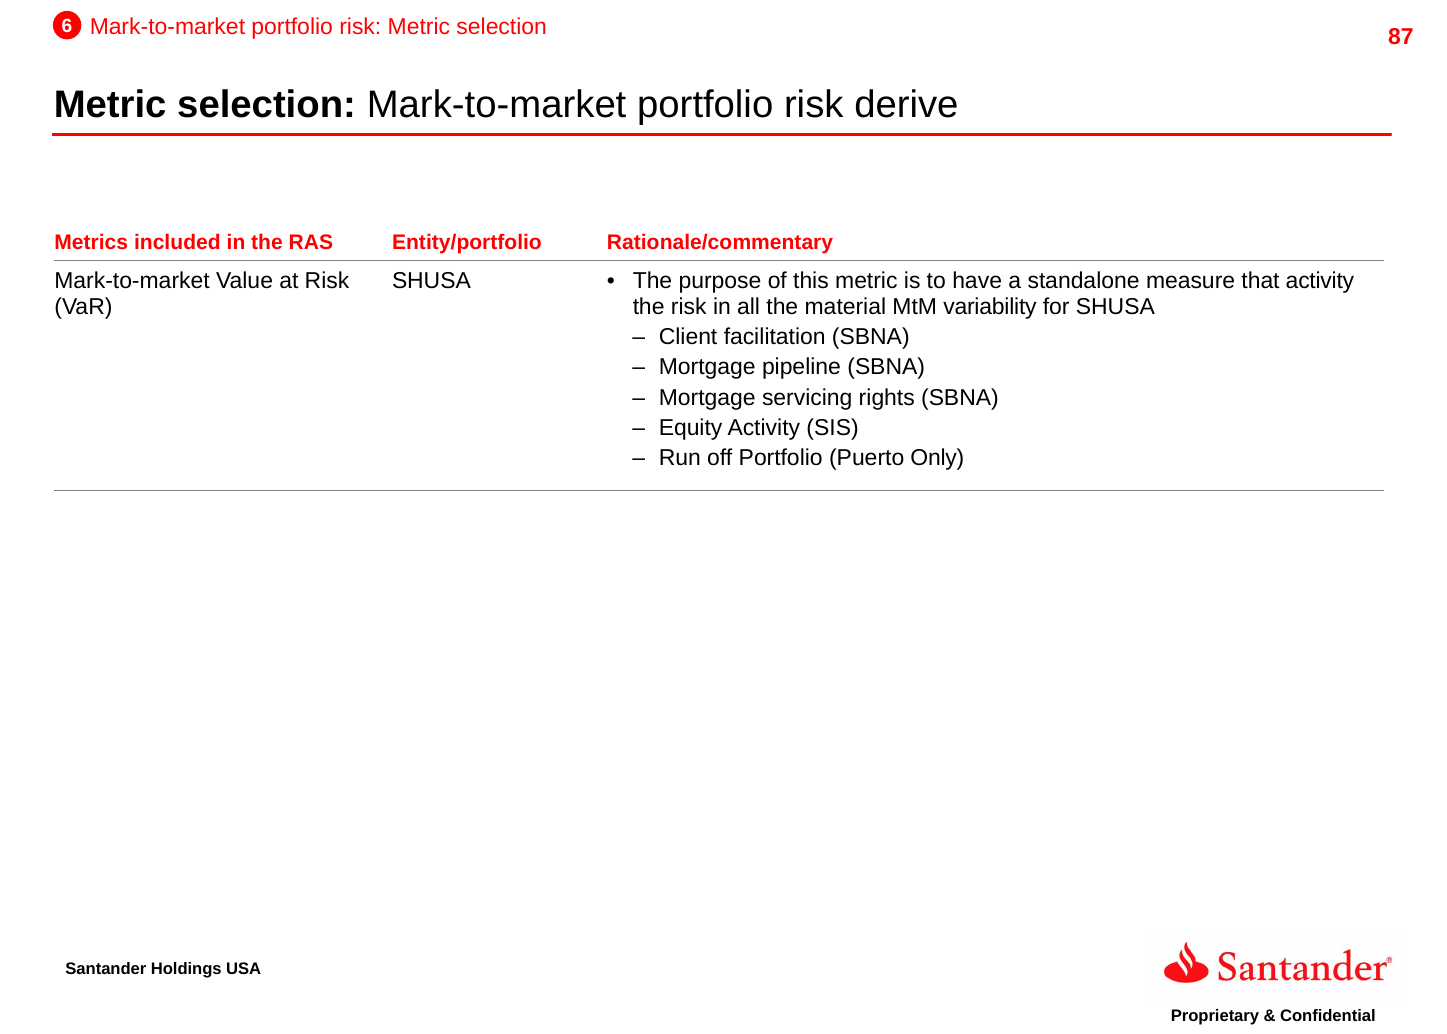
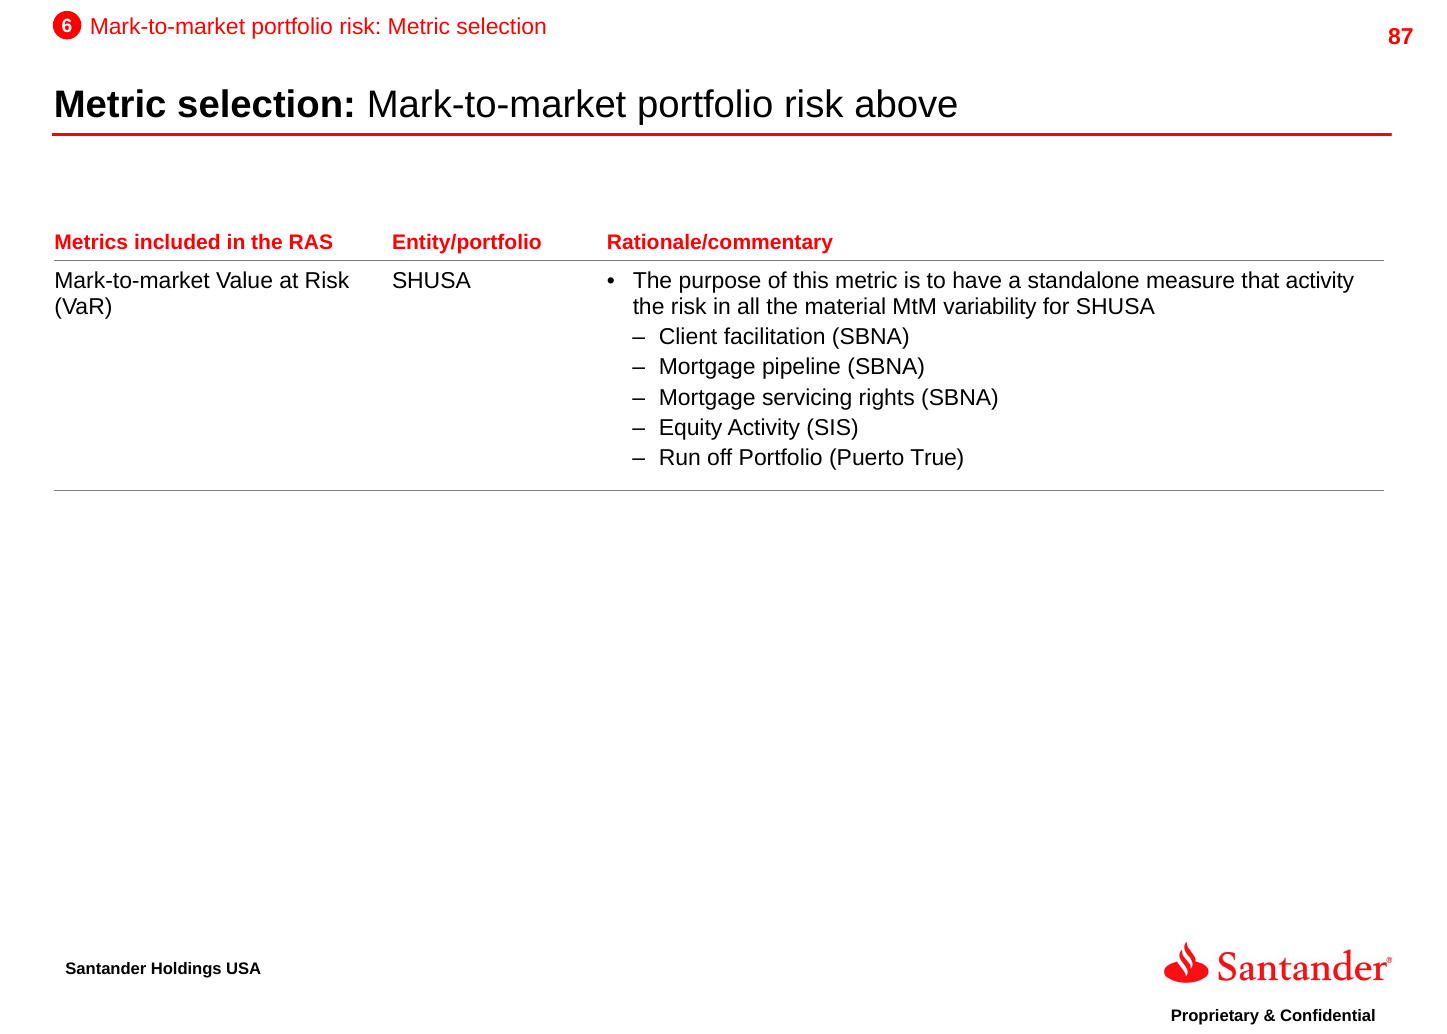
derive: derive -> above (906, 105)
Only: Only -> True (937, 458)
